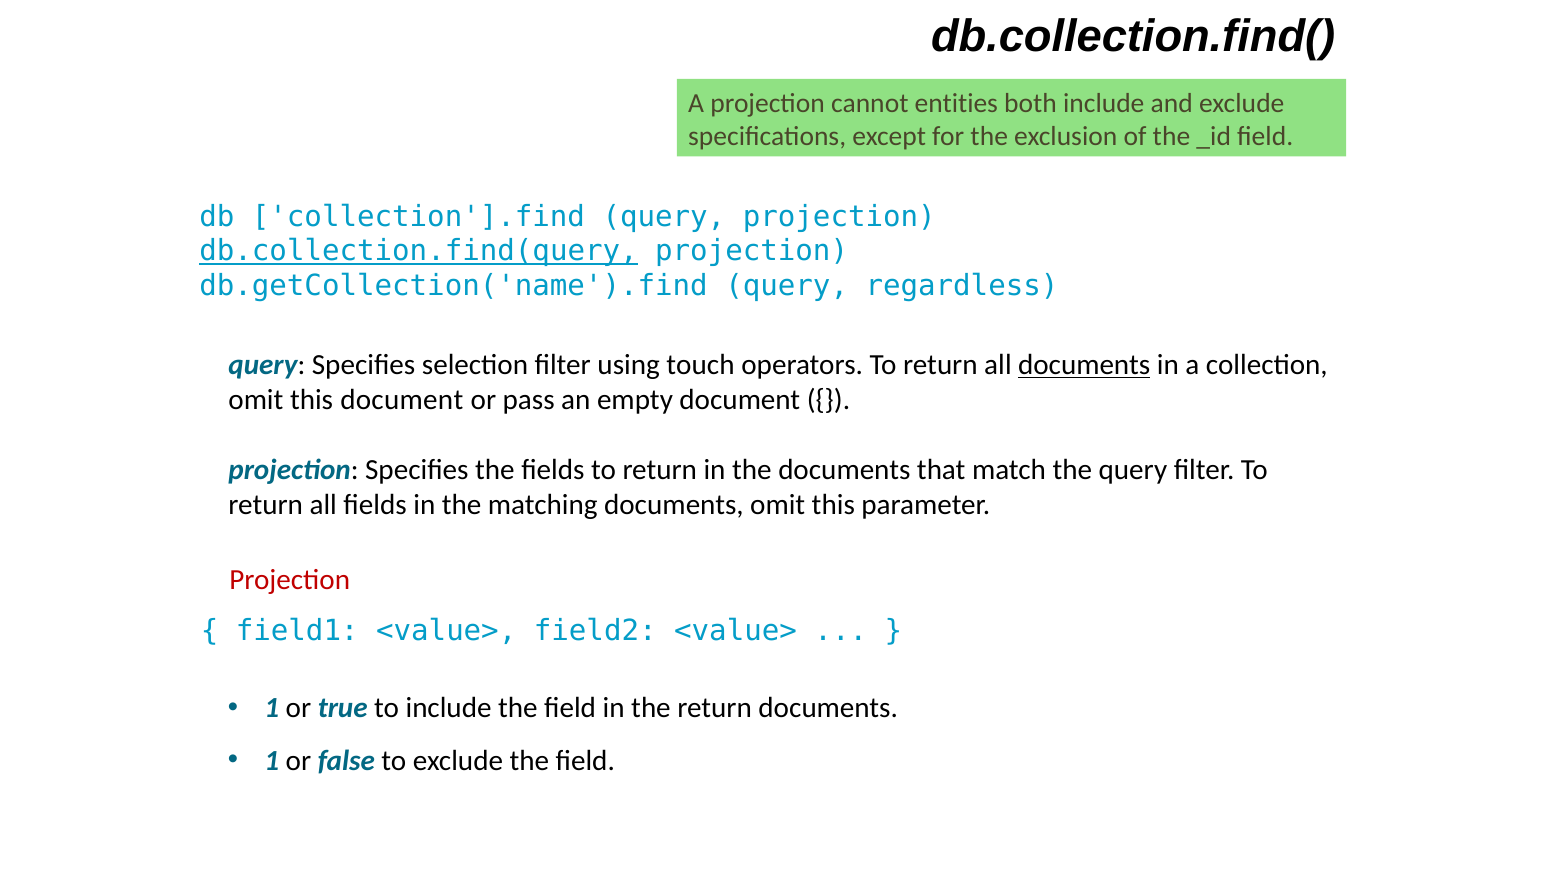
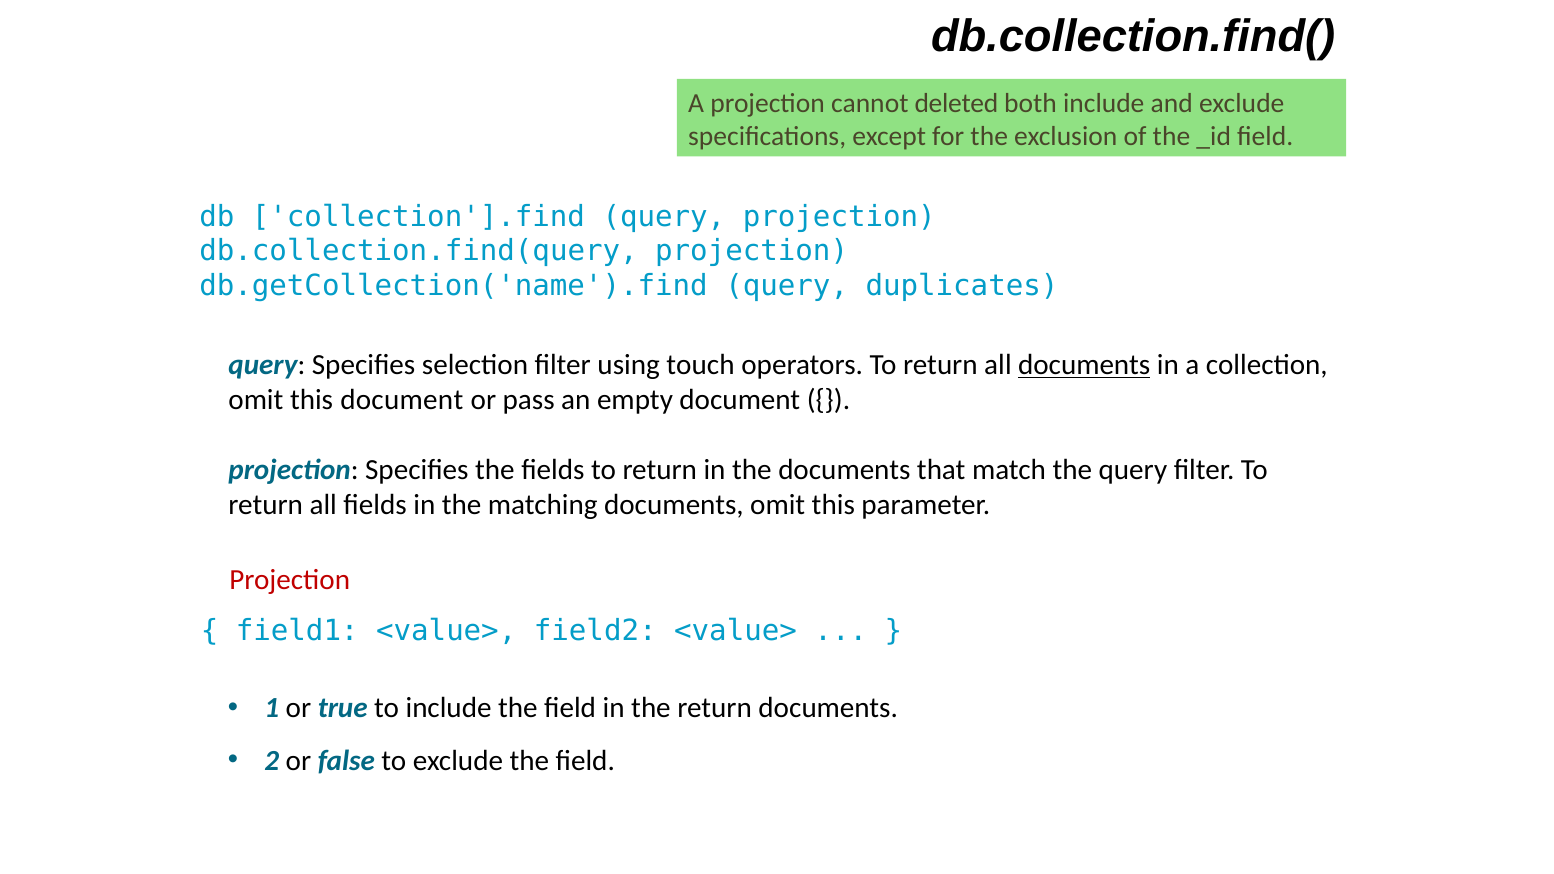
entities: entities -> deleted (956, 103)
db.collection.find(query underline: present -> none (419, 251)
regardless: regardless -> duplicates (962, 286)
1: 1 -> 2 (272, 761)
